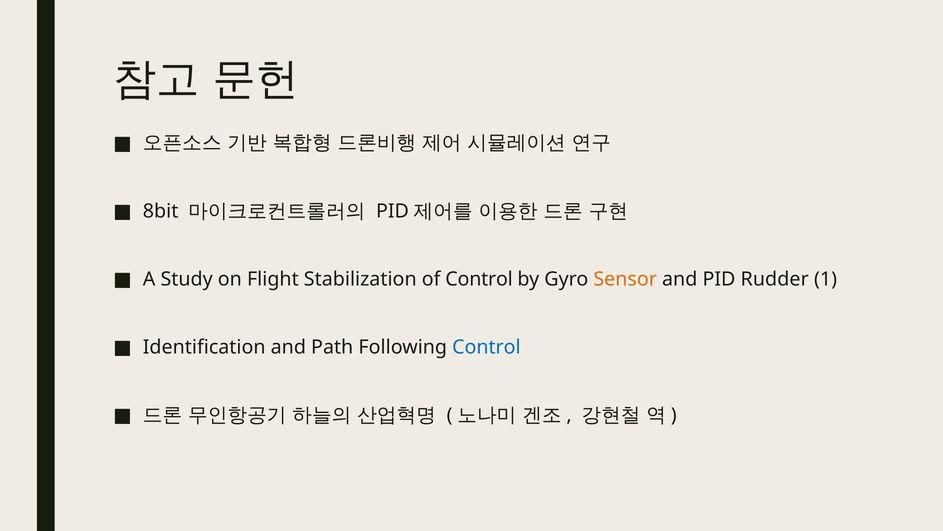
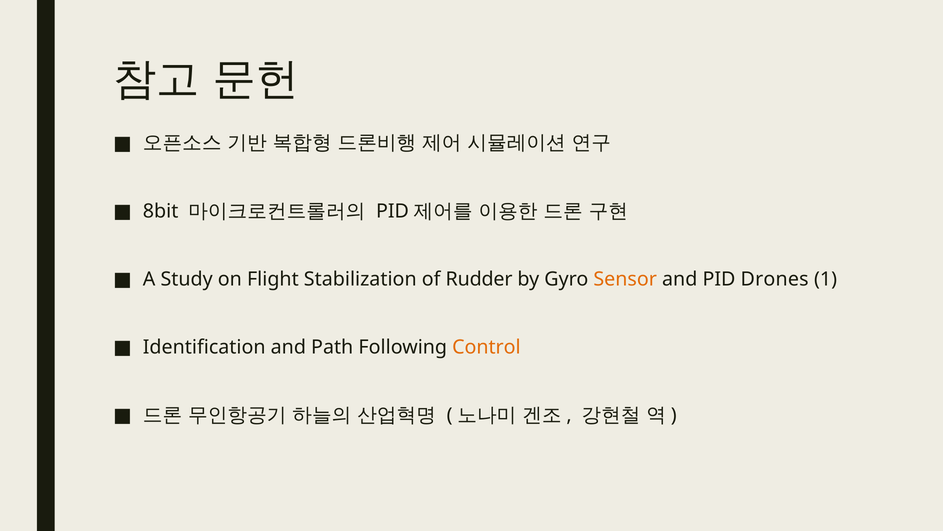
of Control: Control -> Rudder (479, 279)
Rudder: Rudder -> Drones (775, 279)
Control colour: blue -> orange (486, 347)
